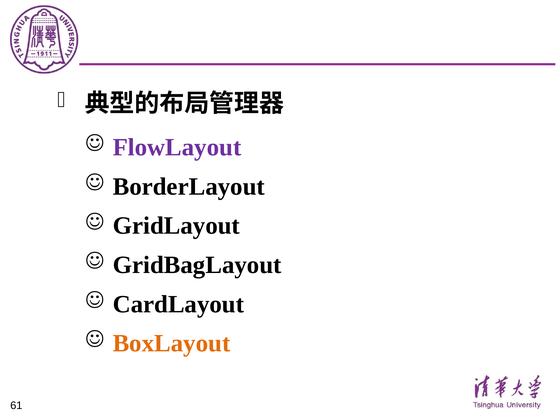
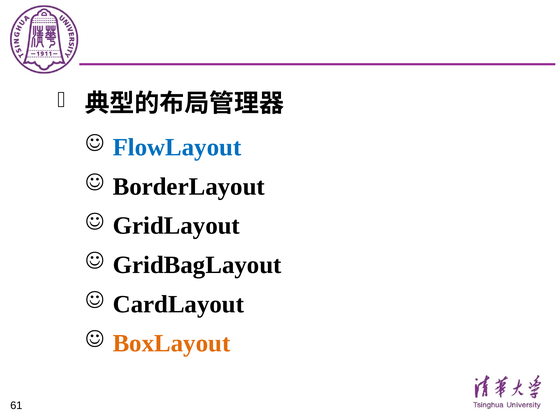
FlowLayout colour: purple -> blue (177, 147)
